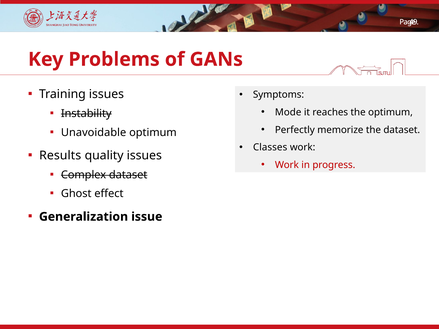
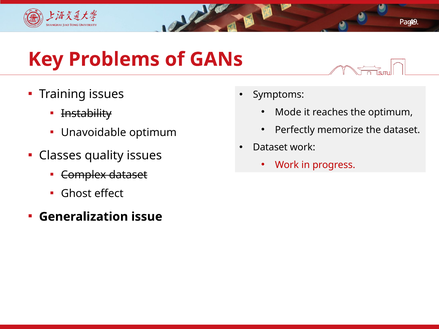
Classes: Classes -> Dataset (270, 147)
Results: Results -> Classes (60, 156)
